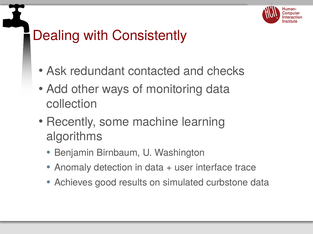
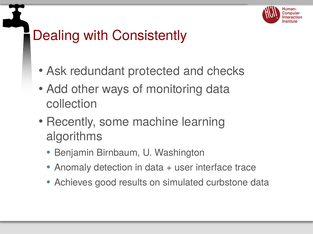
contacted: contacted -> protected (154, 71)
